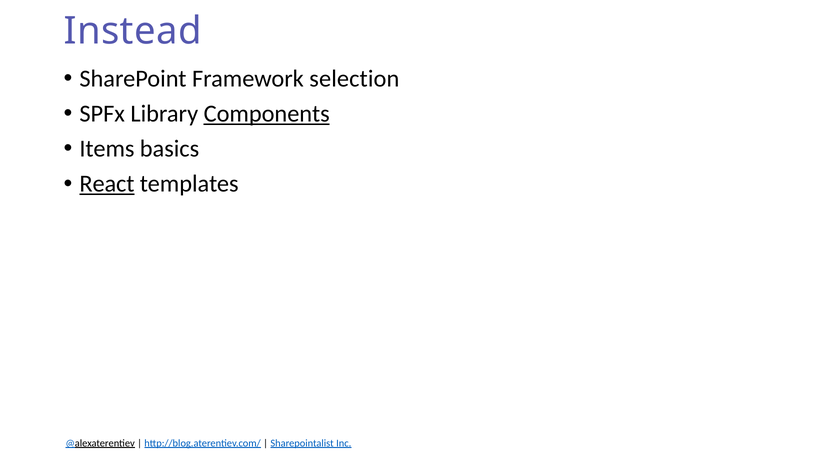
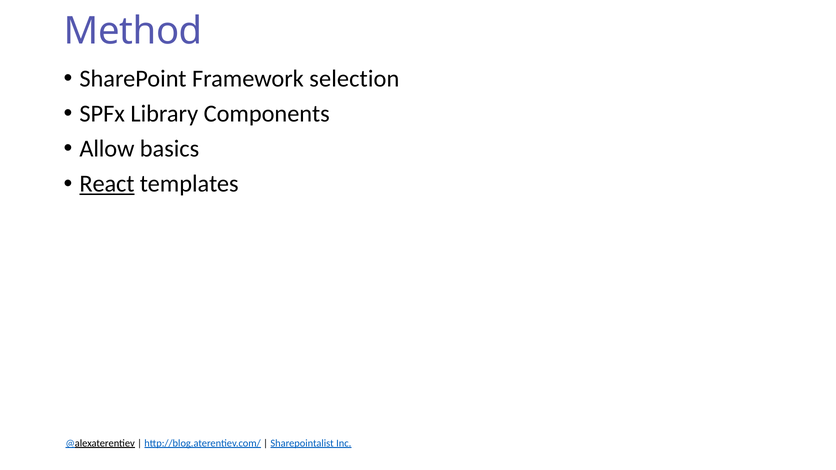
Instead: Instead -> Method (133, 31)
Components underline: present -> none (267, 114)
Items: Items -> Allow (107, 149)
